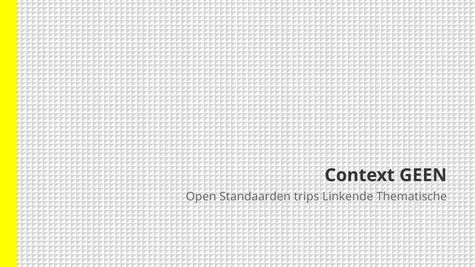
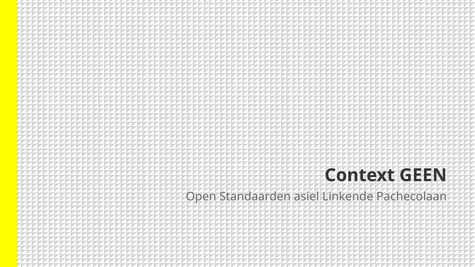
trips: trips -> asiel (307, 197)
Thematische: Thematische -> Pachecolaan (412, 197)
